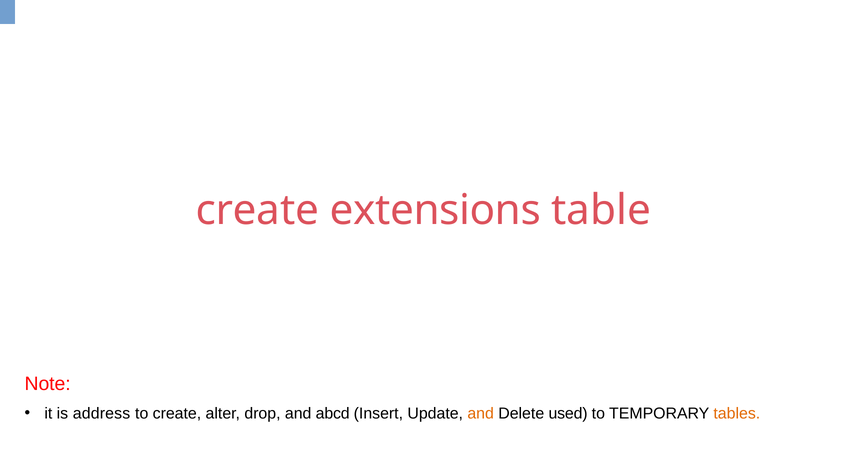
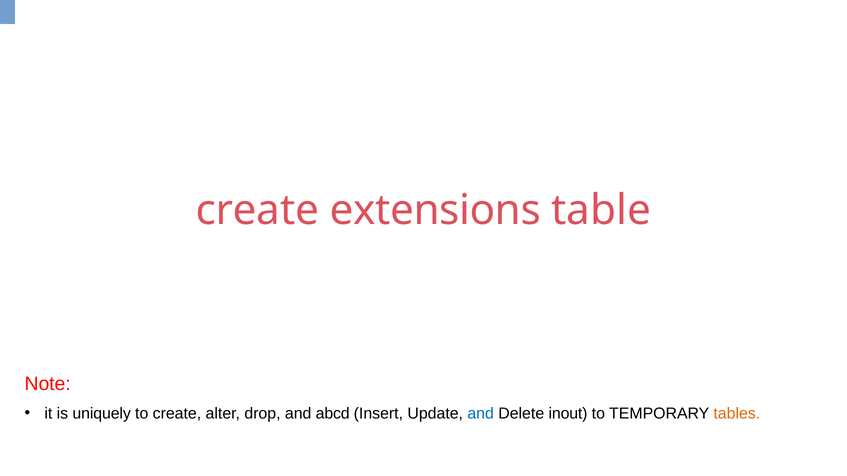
address: address -> uniquely (102, 414)
and colour: orange -> blue (481, 414)
used: used -> inout (568, 414)
